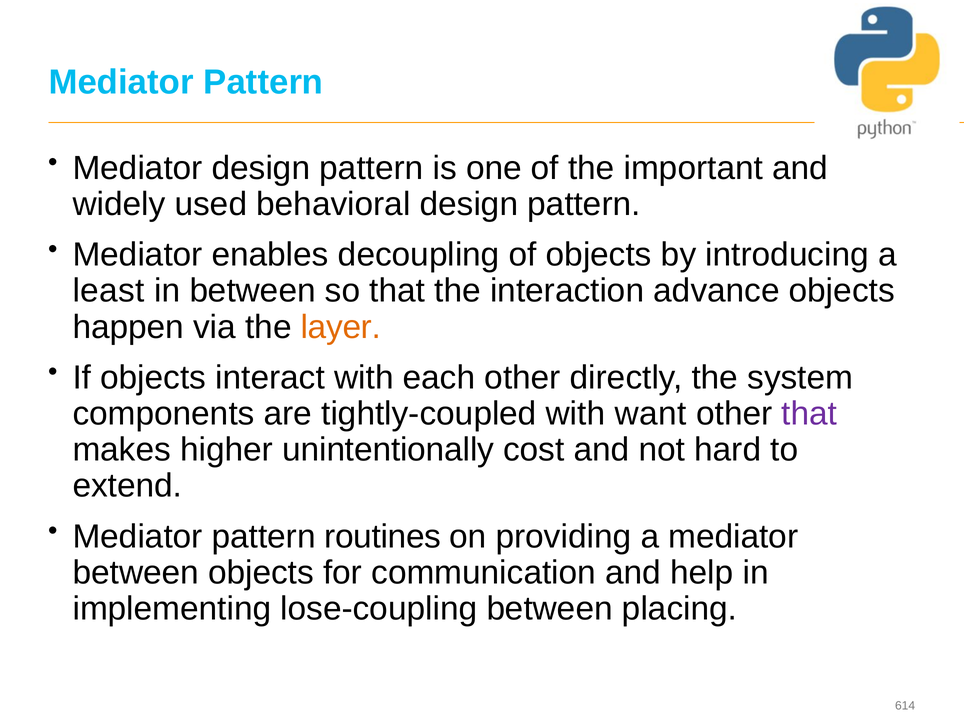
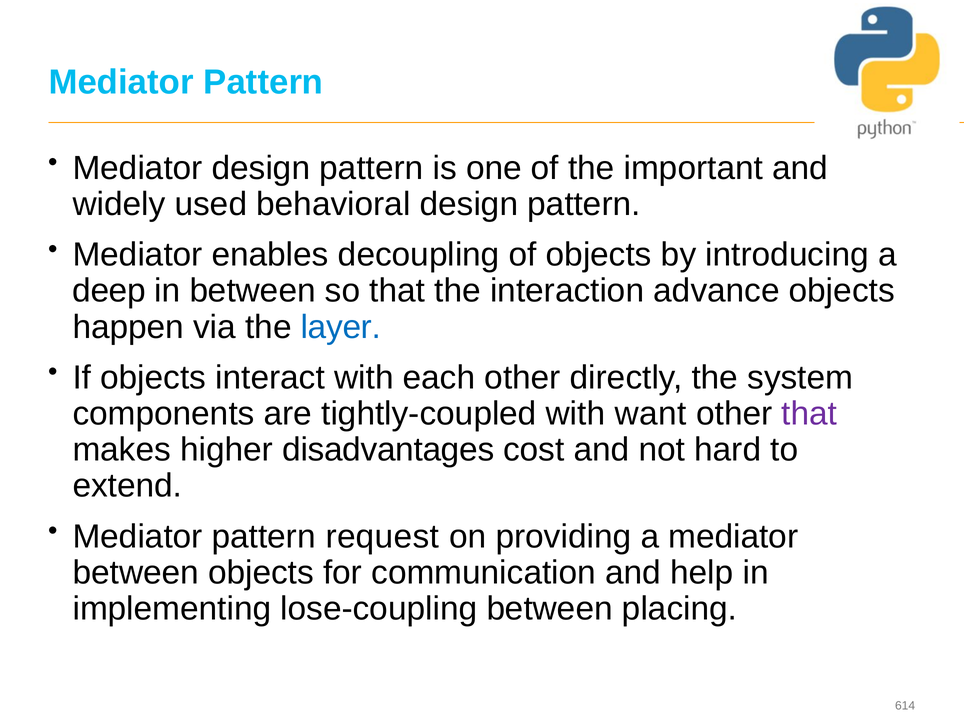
least: least -> deep (109, 291)
layer colour: orange -> blue (341, 327)
unintentionally: unintentionally -> disadvantages (388, 450)
routines: routines -> request (382, 536)
